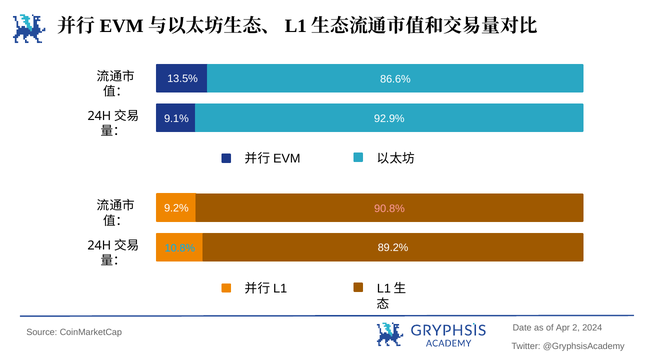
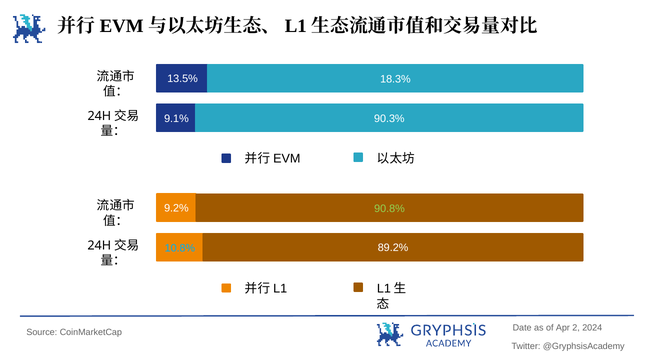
86.6%: 86.6% -> 18.3% (395, 79)
92.9%: 92.9% -> 90.3% (389, 119)
90.8% colour: pink -> light green (389, 208)
